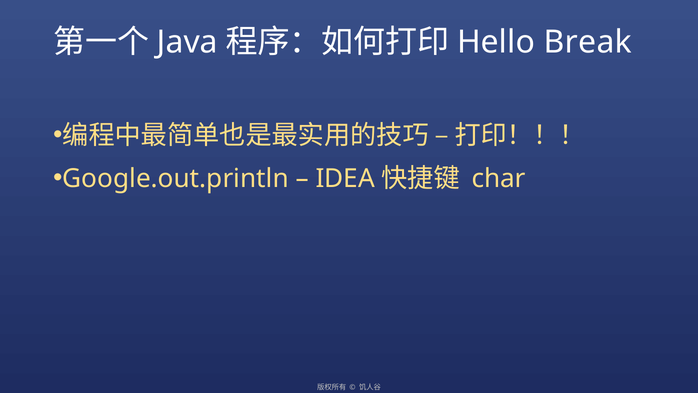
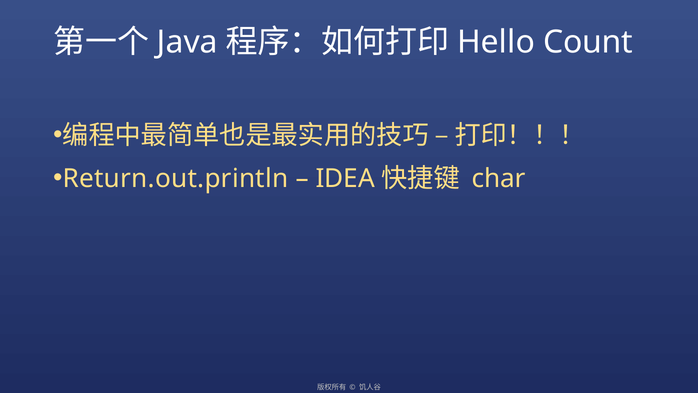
Break: Break -> Count (588, 42)
Google.out.println: Google.out.println -> Return.out.println (175, 178)
